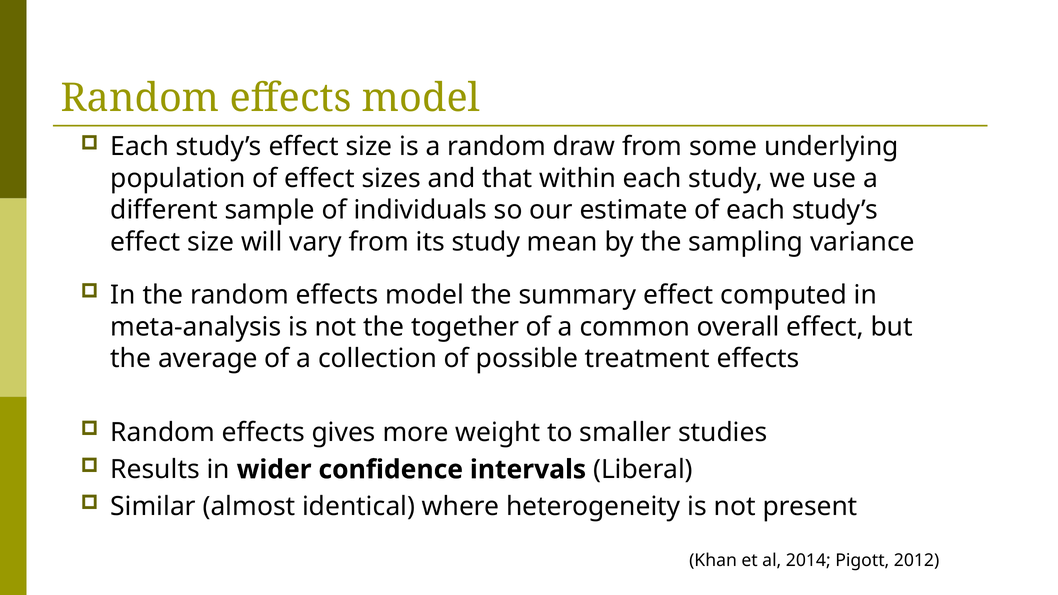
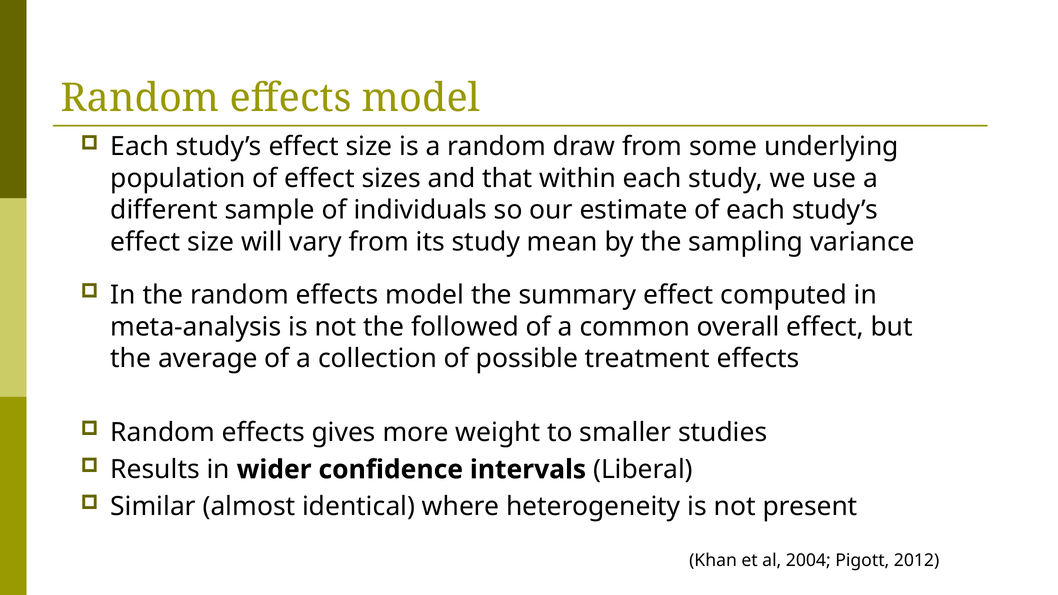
together: together -> followed (465, 327)
2014: 2014 -> 2004 (808, 561)
